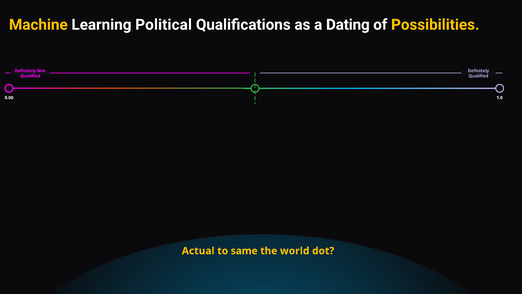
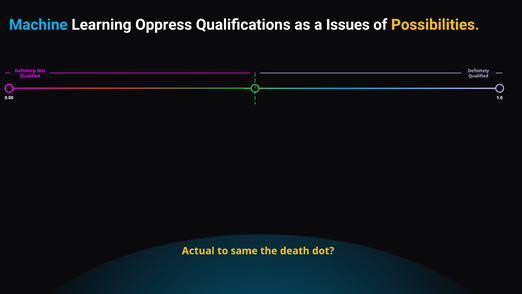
Machine colour: yellow -> light blue (38, 25)
Political: Political -> Oppress (164, 25)
Dating: Dating -> Issues (348, 25)
world: world -> death (295, 251)
